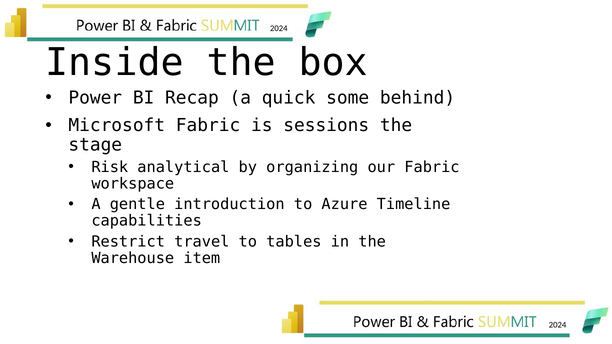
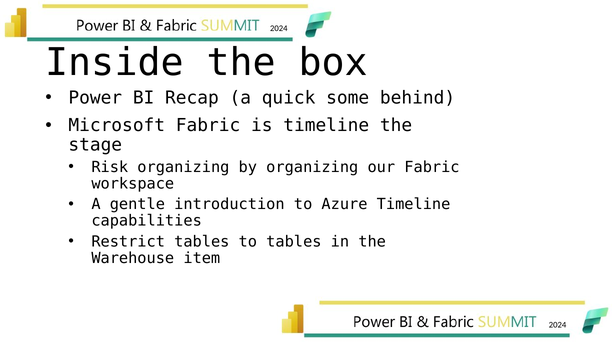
is sessions: sessions -> timeline (326, 126)
Risk analytical: analytical -> organizing (183, 167)
Restrict travel: travel -> tables (202, 242)
